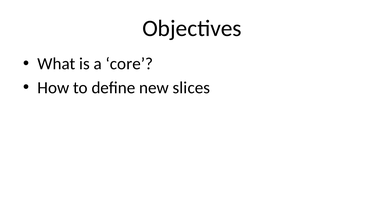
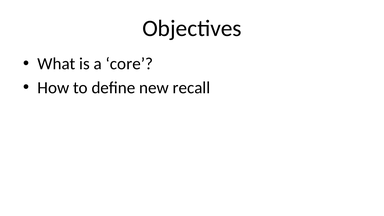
slices: slices -> recall (191, 88)
